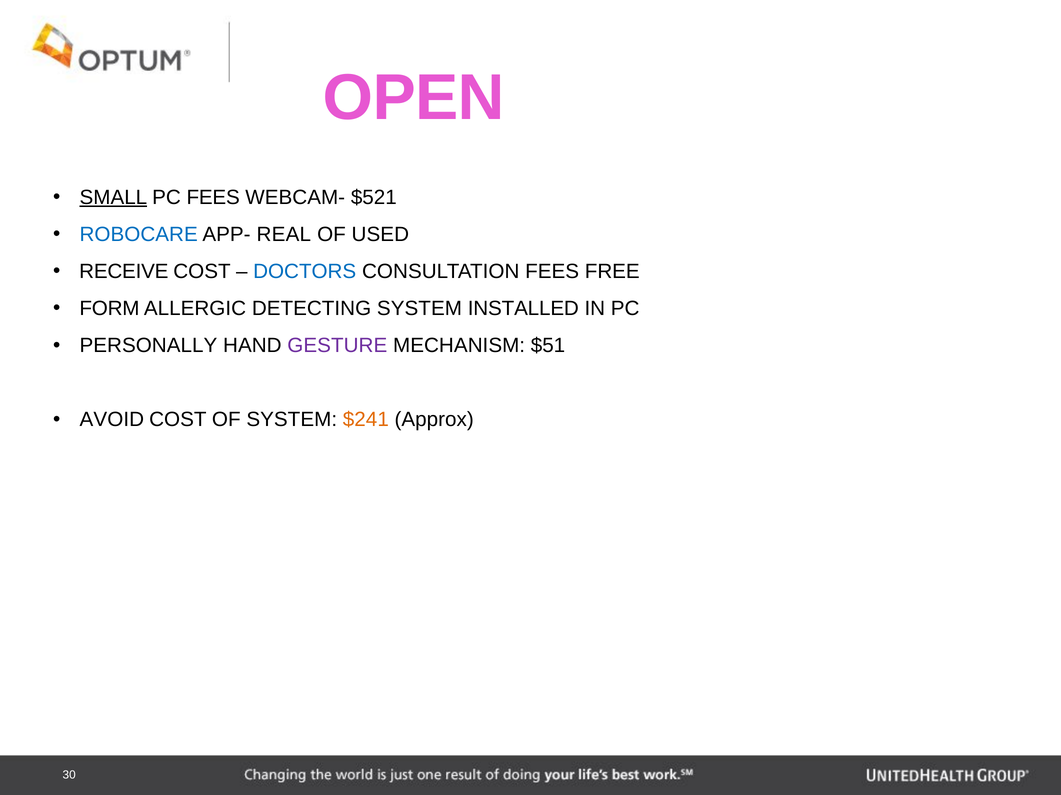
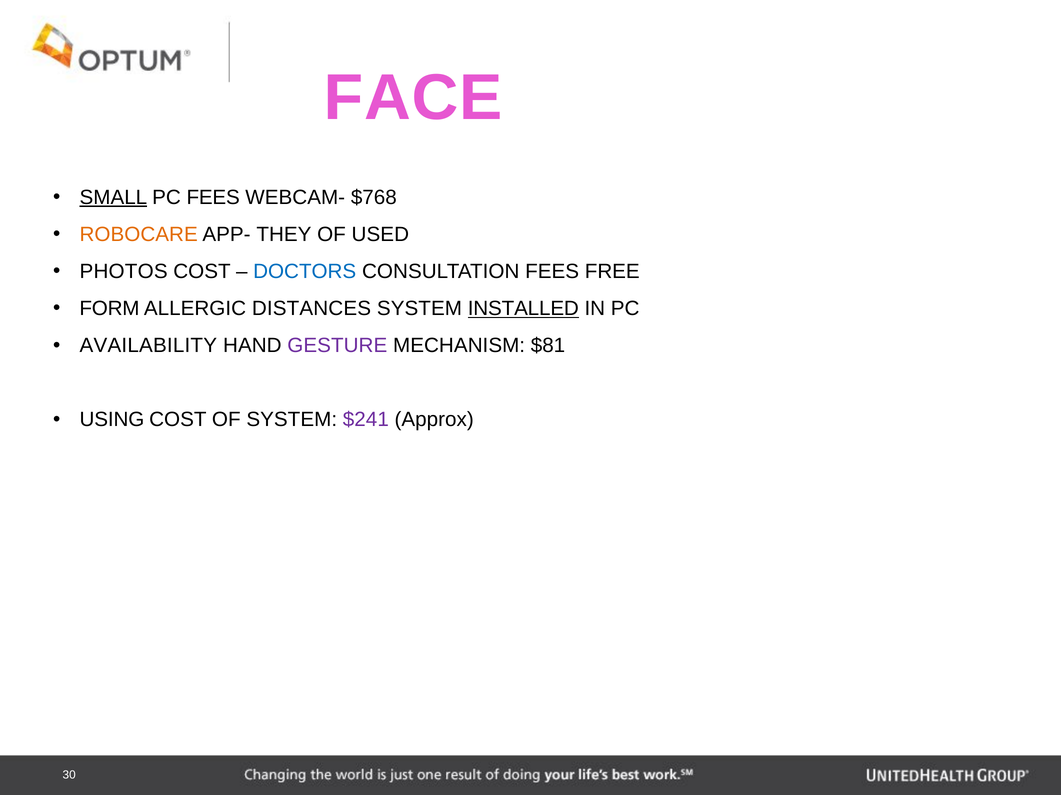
OPEN: OPEN -> FACE (413, 98)
$521: $521 -> $768 (374, 198)
ROBOCARE colour: blue -> orange (139, 235)
REAL: REAL -> THEY (284, 235)
RECEIVE: RECEIVE -> PHOTOS (124, 272)
DETECTING: DETECTING -> DISTANCES (311, 309)
INSTALLED underline: none -> present (523, 309)
PERSONALLY: PERSONALLY -> AVAILABILITY (148, 346)
$51: $51 -> $81 (548, 346)
AVOID: AVOID -> USING (112, 420)
$241 colour: orange -> purple (366, 420)
